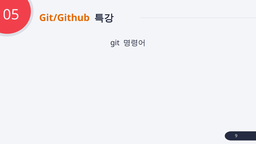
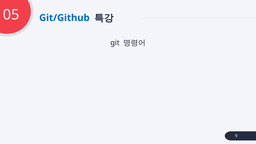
Git/Github colour: orange -> blue (64, 18)
